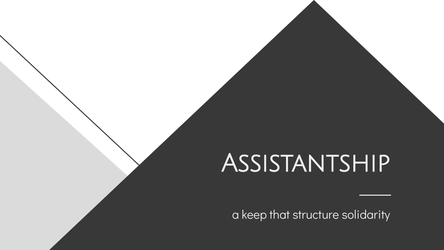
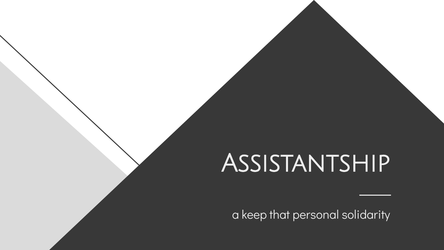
structure: structure -> personal (316, 214)
